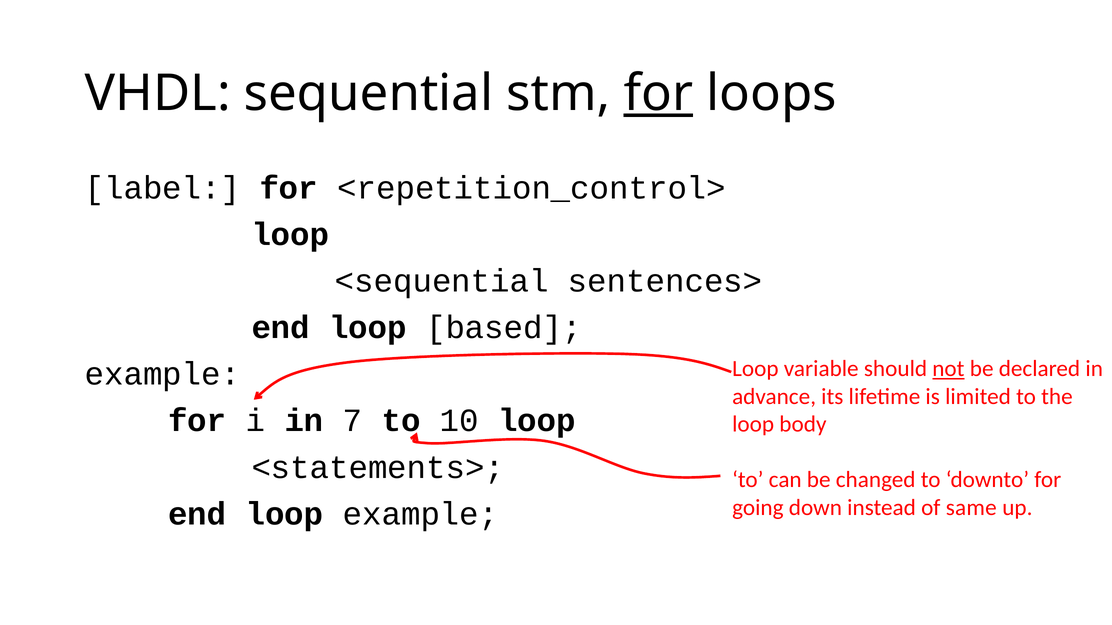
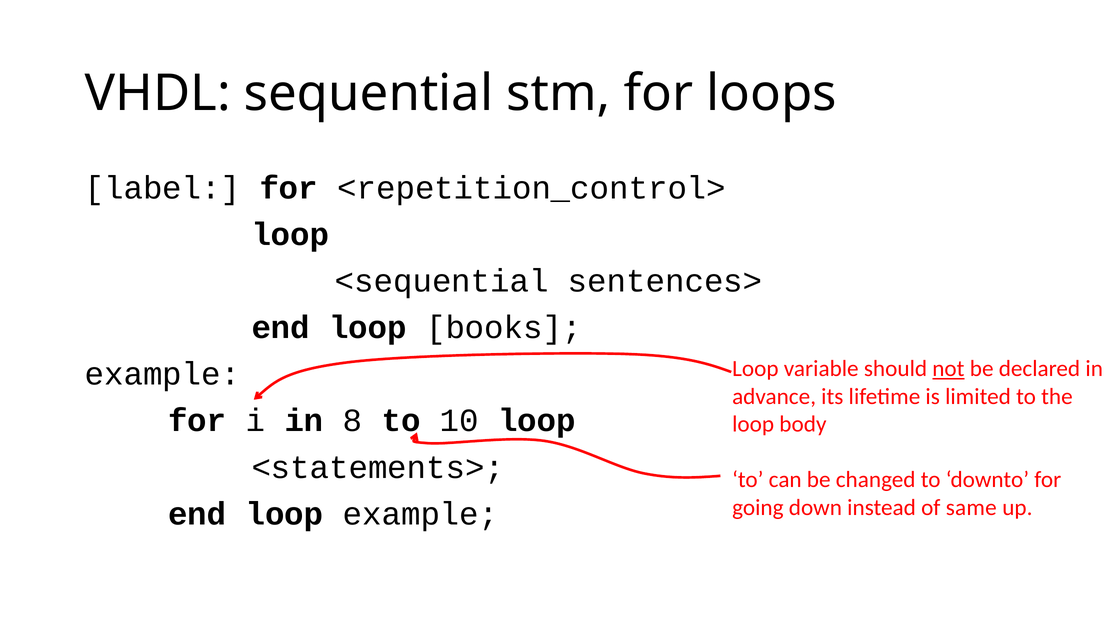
for underline: present -> none (658, 93)
based: based -> books (504, 328)
7: 7 -> 8 (352, 421)
